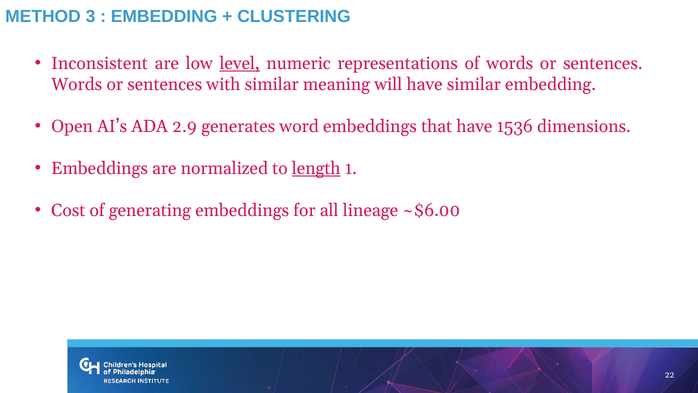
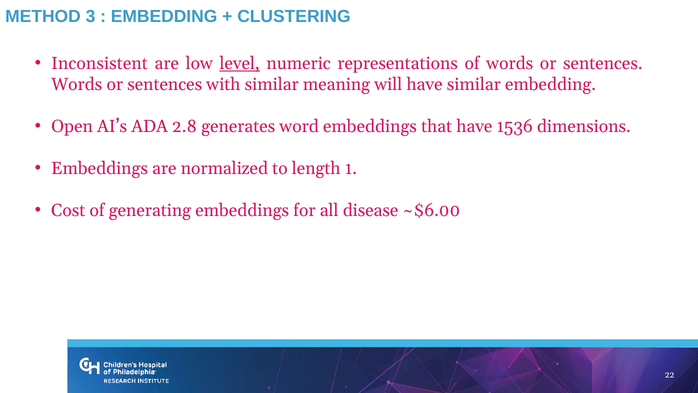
2.9: 2.9 -> 2.8 (184, 126)
length underline: present -> none (316, 168)
lineage: lineage -> disease (371, 210)
